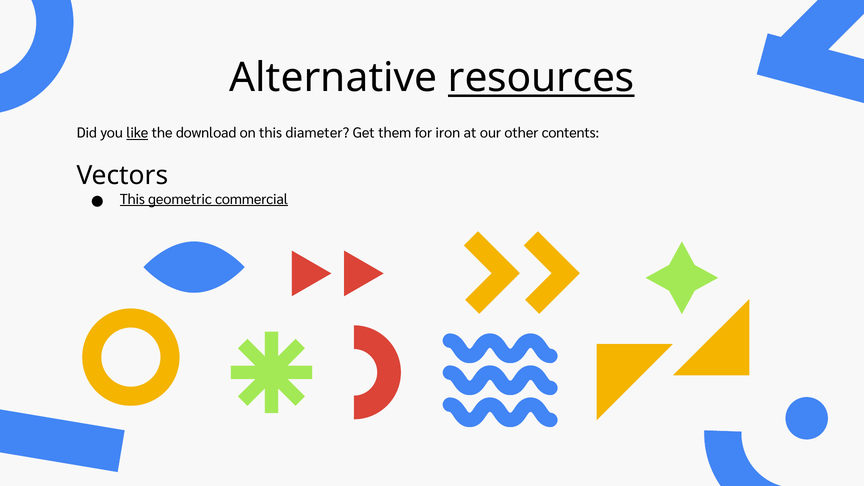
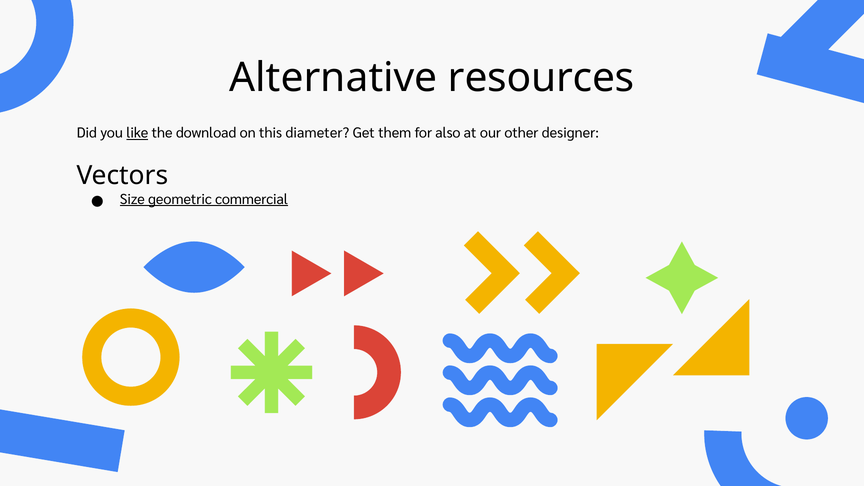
resources underline: present -> none (541, 78)
iron: iron -> also (448, 133)
contents: contents -> designer (570, 133)
This: This -> Size (132, 199)
